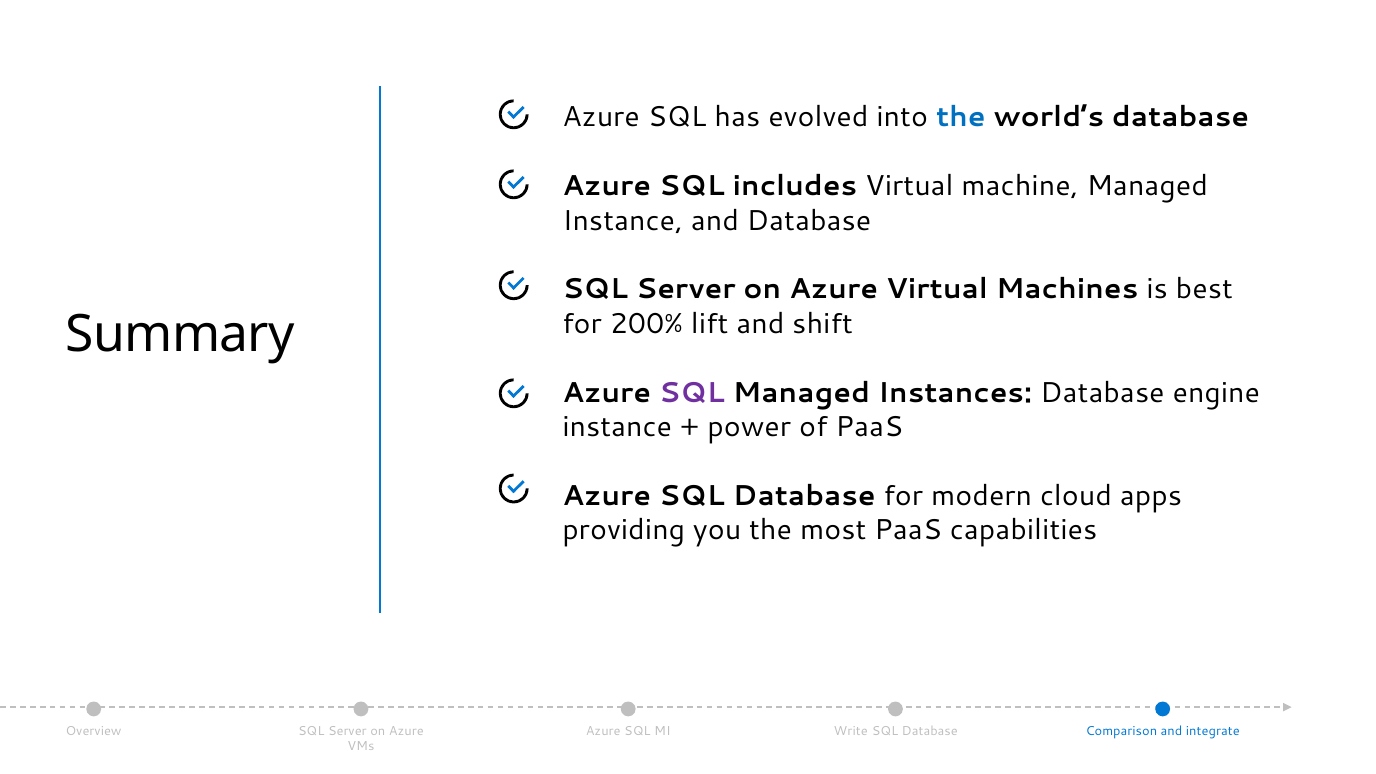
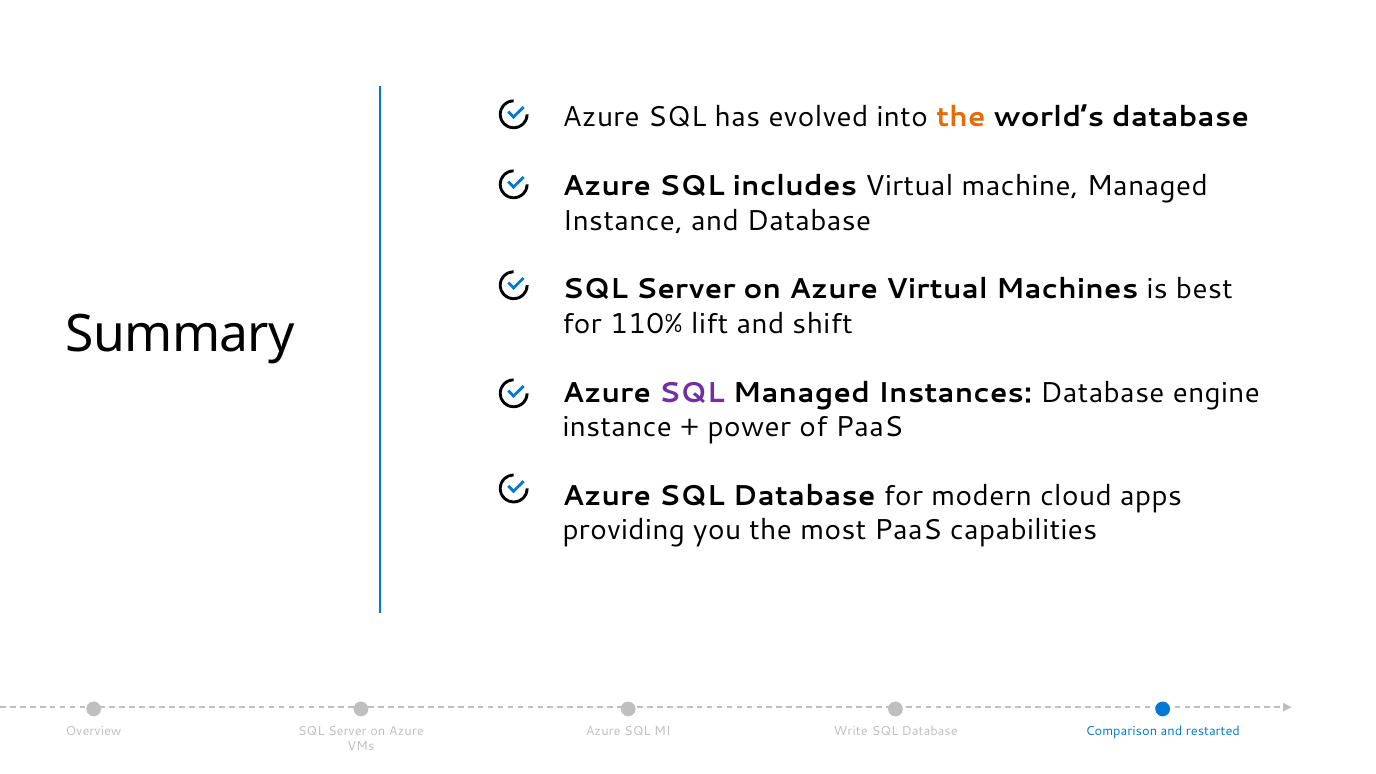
the colour: blue -> orange (961, 117)
200%: 200% -> 110% (646, 324)
integrate: integrate -> restarted (1213, 731)
